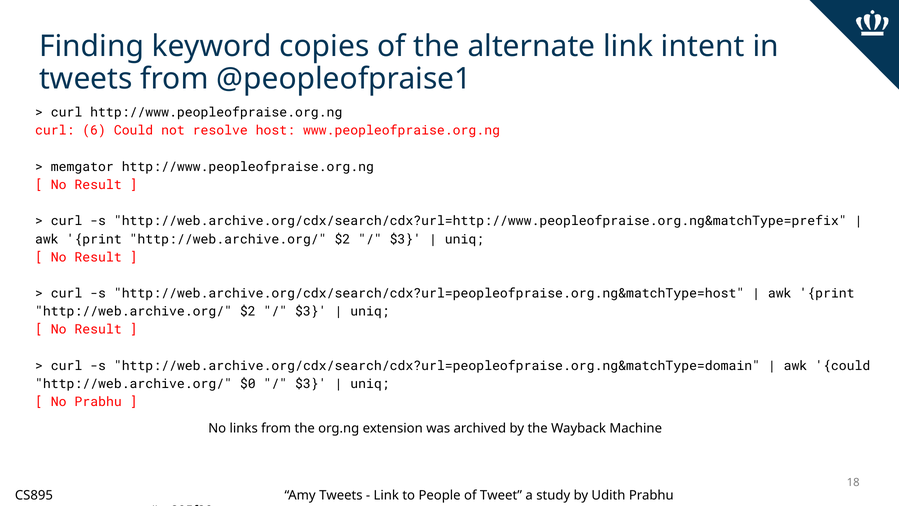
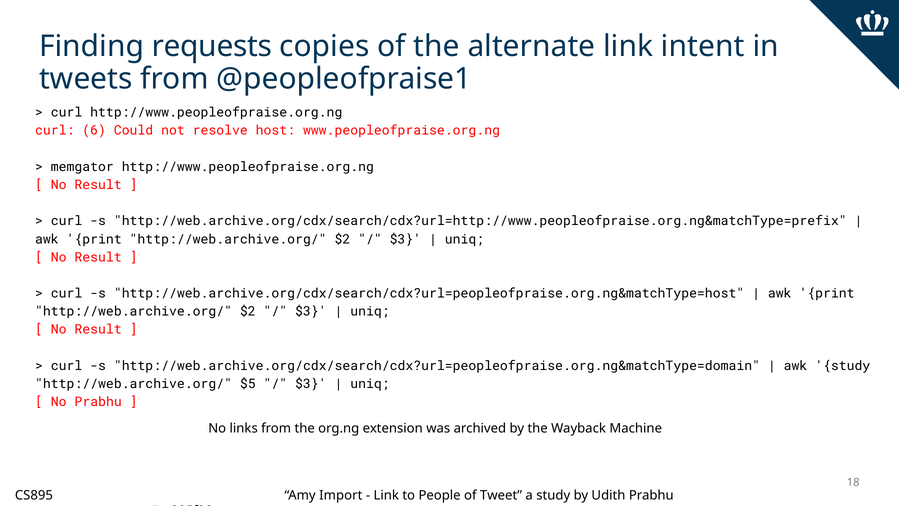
keyword: keyword -> requests (212, 46)
awk could: could -> study (843, 366)
$0: $0 -> $5 (248, 384)
Amy Tweets: Tweets -> Import (341, 495)
